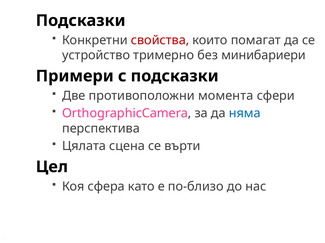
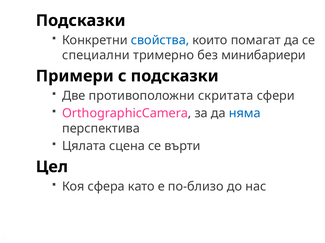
свойства colour: red -> blue (160, 40)
устройство: устройство -> специални (96, 55)
момента: момента -> скритата (226, 96)
